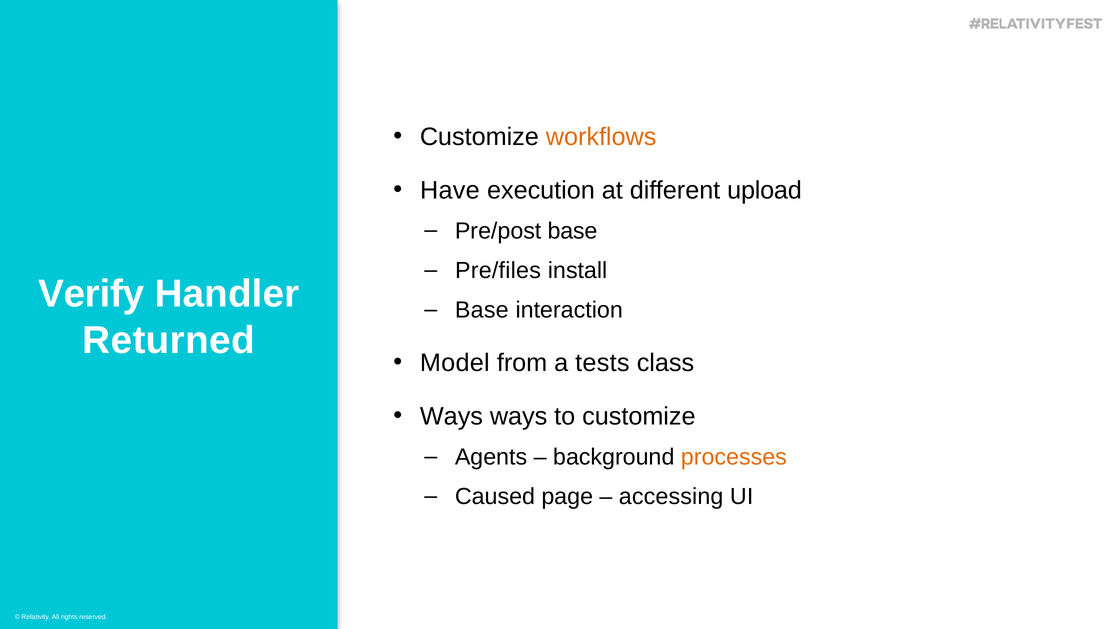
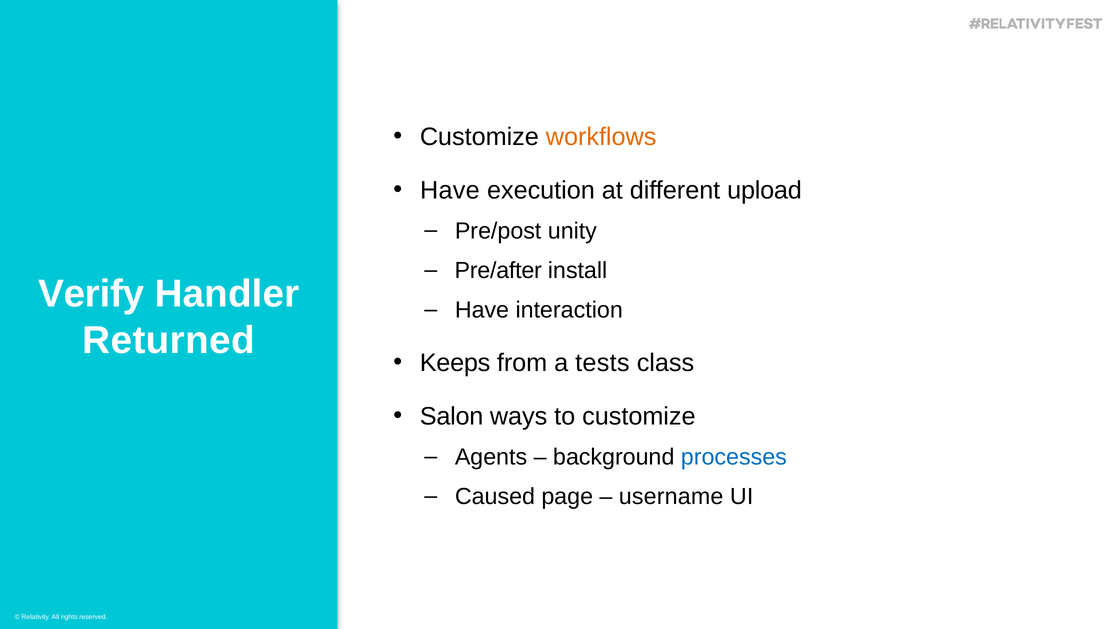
Pre/post base: base -> unity (572, 231)
Pre/files: Pre/files -> Pre/after (498, 271)
Base: Base -> Have (482, 310)
Model: Model -> Keeps (455, 363)
Ways: Ways -> Salon (452, 416)
processes colour: orange -> blue (734, 457)
accessing: accessing -> username (671, 497)
